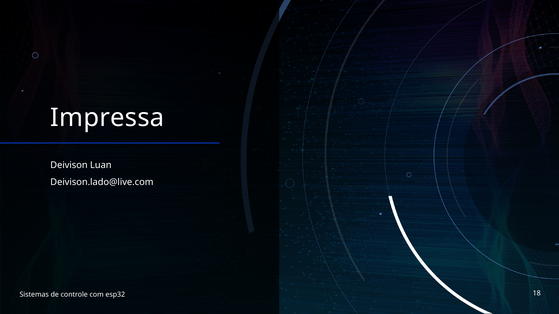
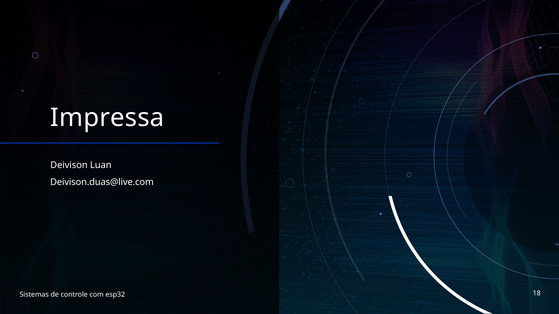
Deivison.lado@live.com: Deivison.lado@live.com -> Deivison.duas@live.com (102, 182)
